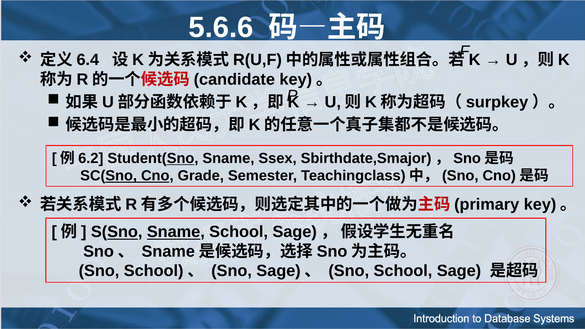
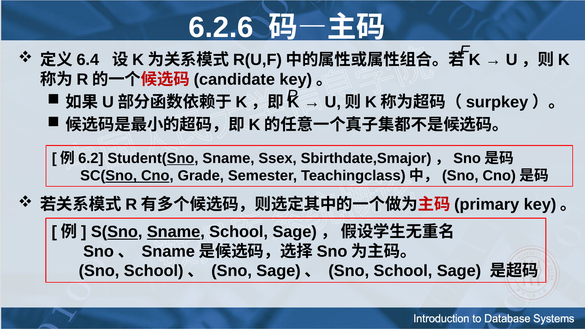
5.6.6: 5.6.6 -> 6.2.6 (221, 27)
